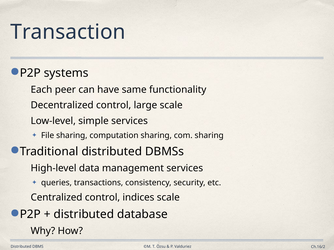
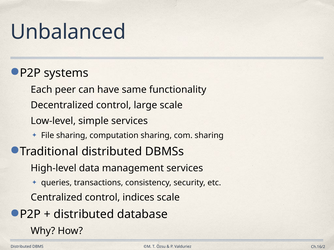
Transaction: Transaction -> Unbalanced (68, 32)
